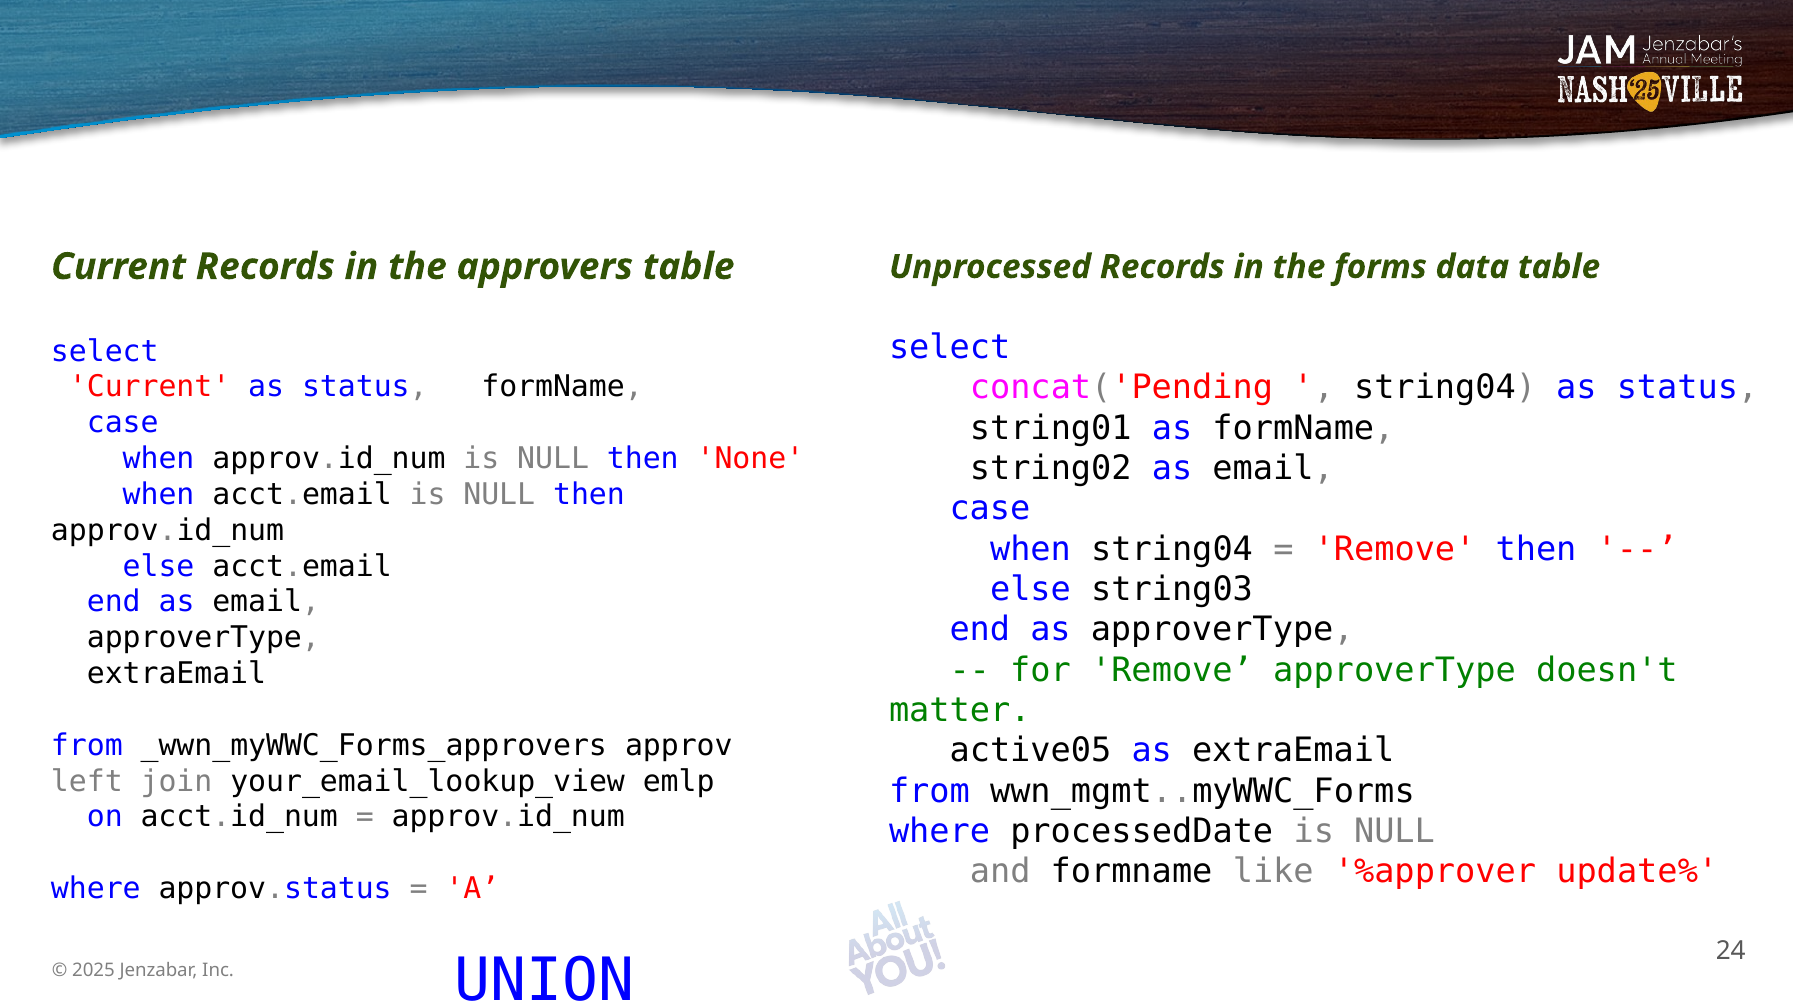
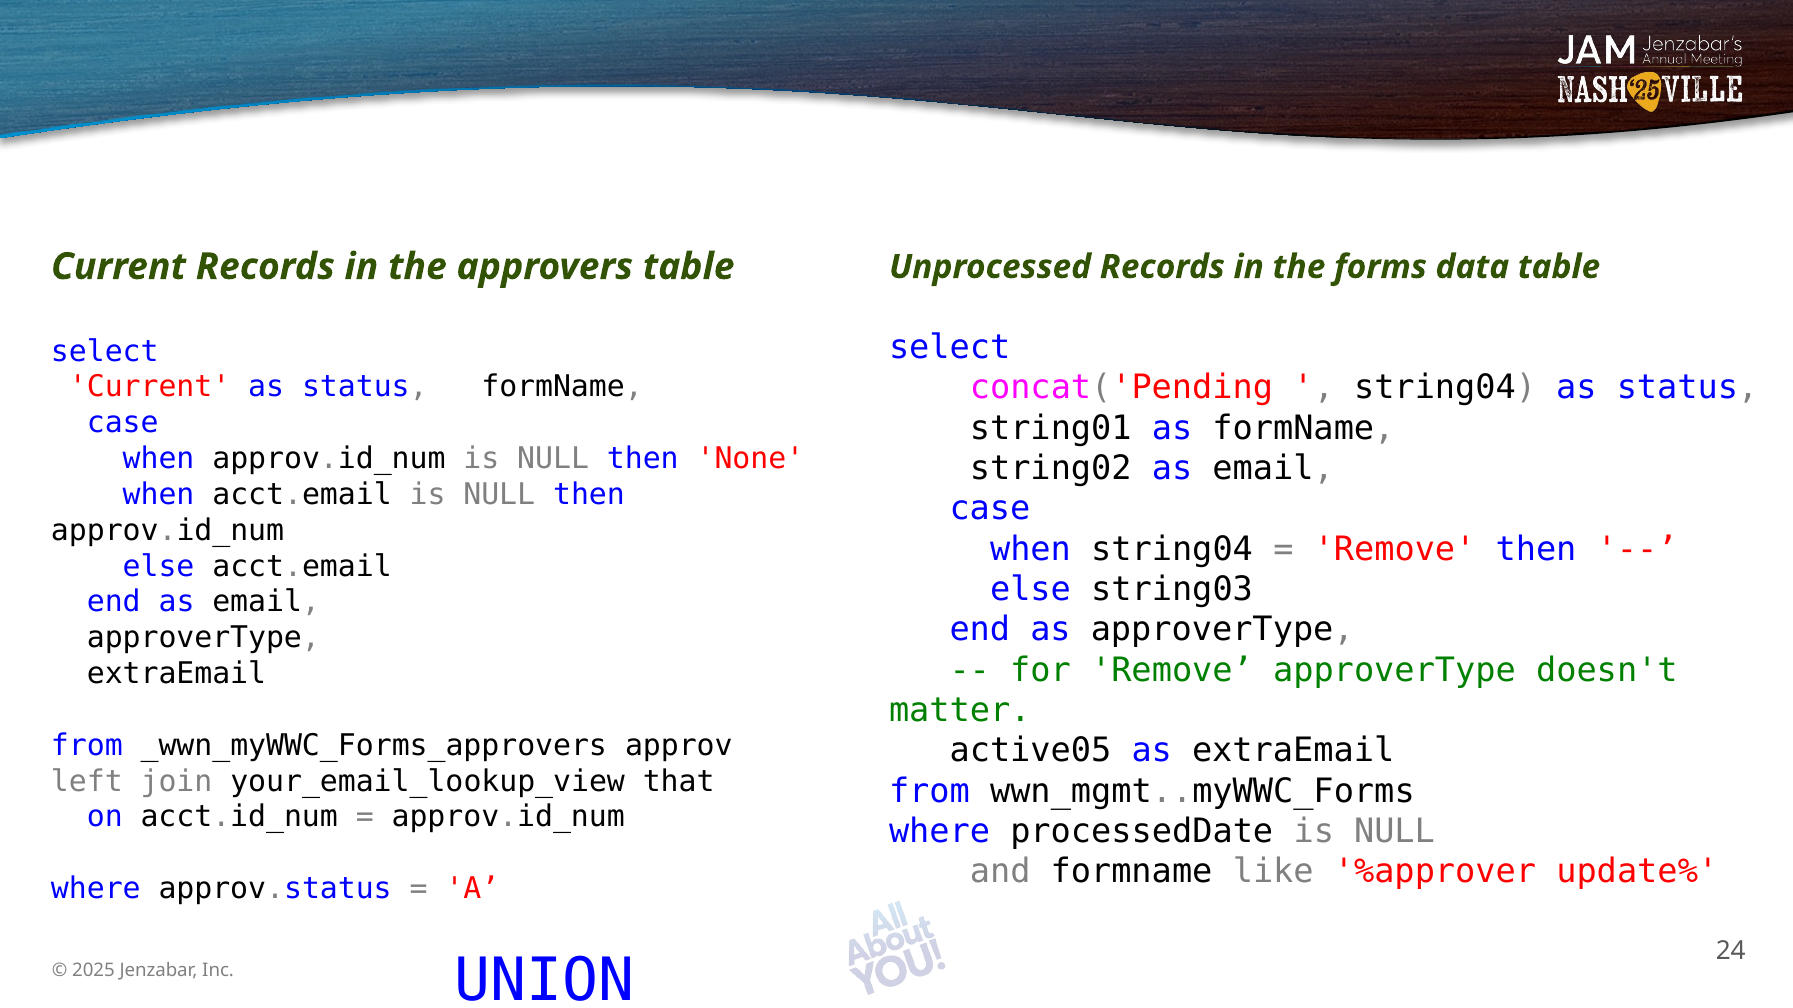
emlp: emlp -> that (679, 782)
